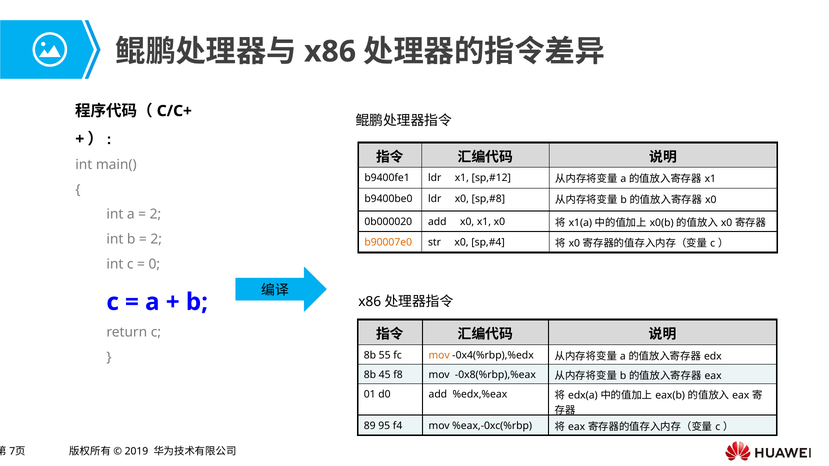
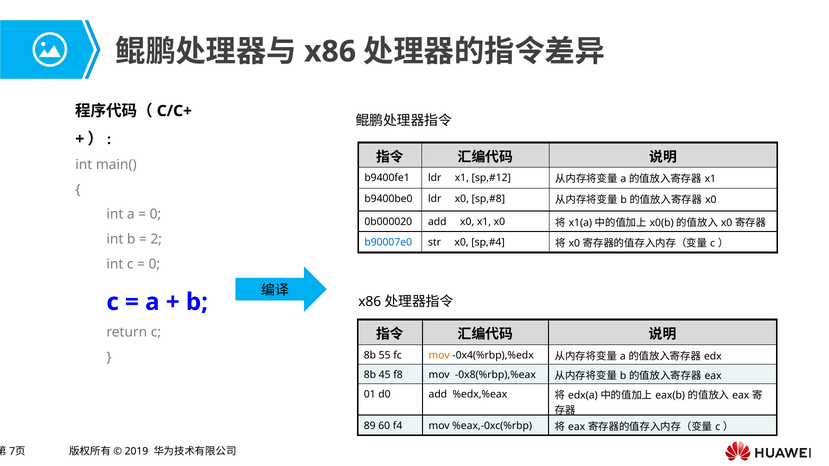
2: 2 -> 0 (155, 214)
b90007e0 colour: orange -> blue (388, 242)
95: 95 -> 60 (384, 426)
